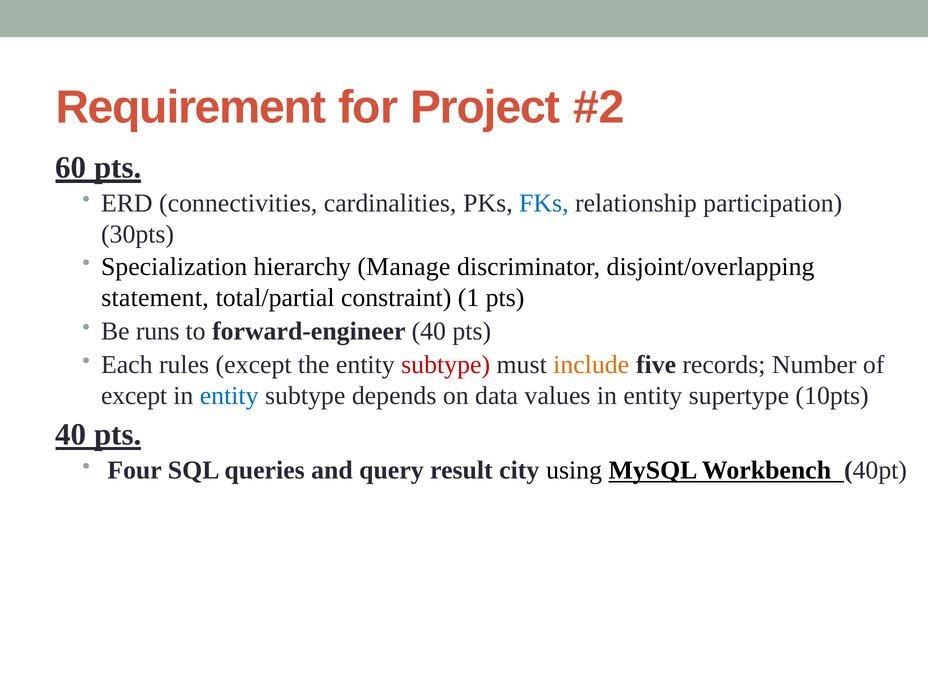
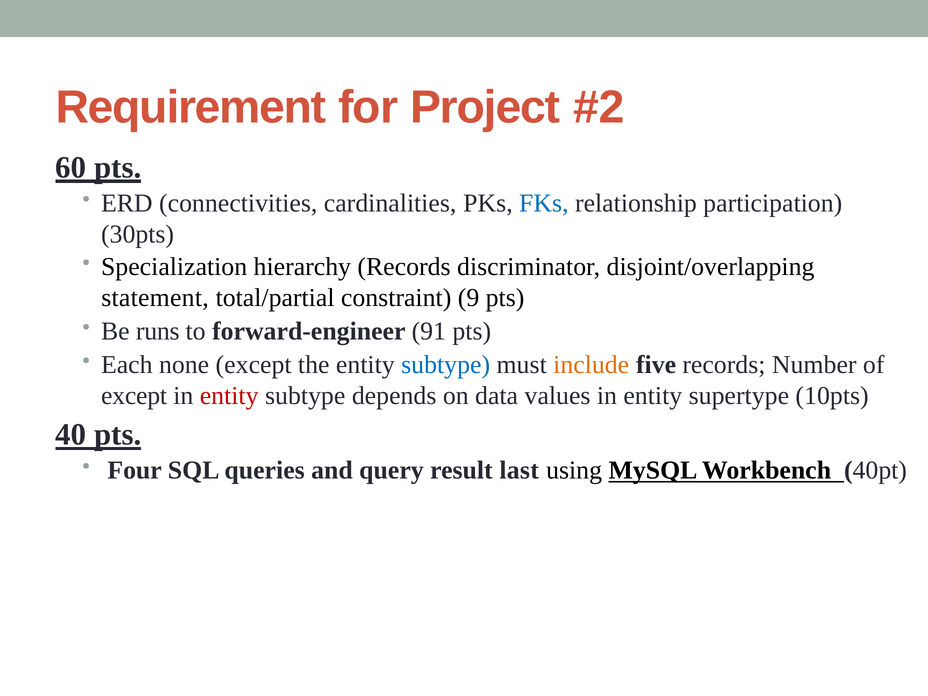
hierarchy Manage: Manage -> Records (404, 267)
1: 1 -> 9 (469, 298)
forward-engineer 40: 40 -> 91 (429, 331)
rules: rules -> none (184, 365)
subtype colour: red -> blue (446, 365)
entity colour: blue -> red (229, 396)
city: city -> last (519, 470)
